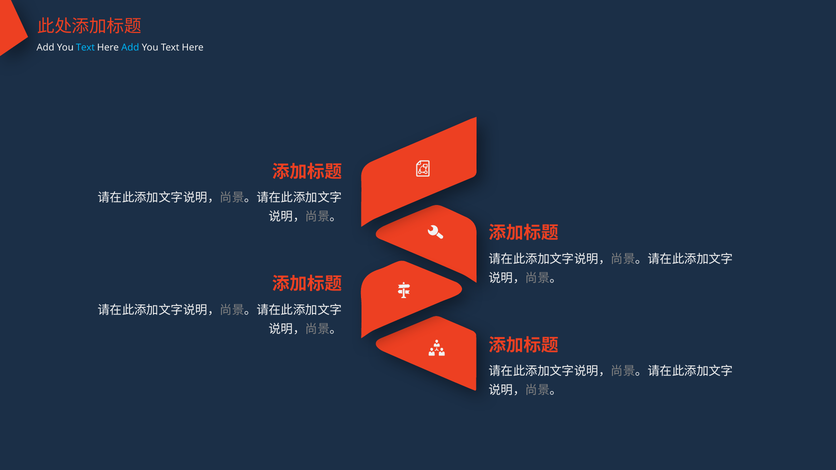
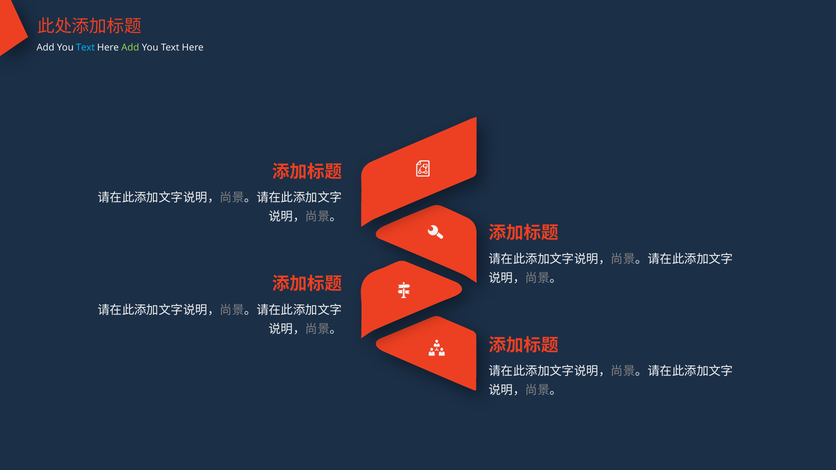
Add colour: light blue -> light green (130, 48)
